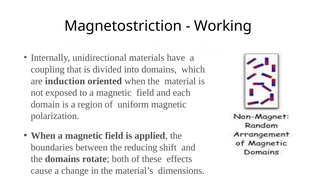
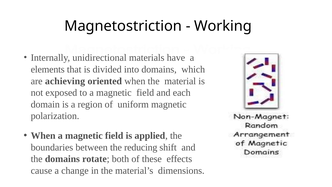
coupling: coupling -> elements (48, 69)
induction: induction -> achieving (65, 81)
